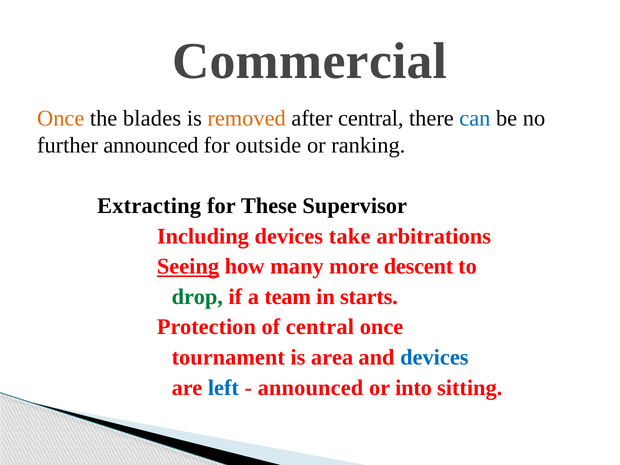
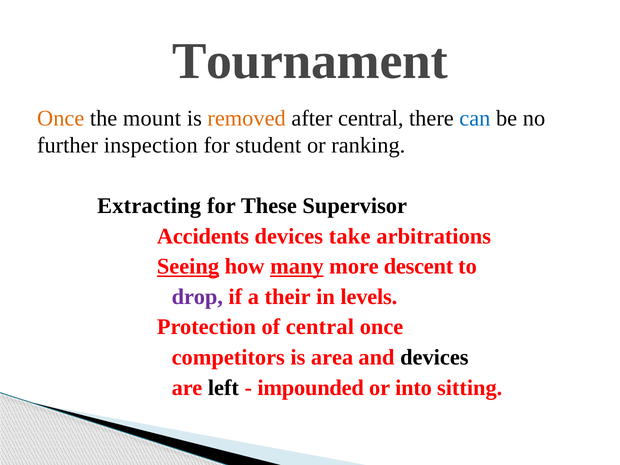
Commercial: Commercial -> Tournament (310, 61)
blades: blades -> mount (152, 118)
further announced: announced -> inspection (151, 145)
outside: outside -> student (268, 145)
Including: Including -> Accidents (203, 236)
many underline: none -> present (297, 267)
drop colour: green -> purple (197, 297)
team: team -> their (288, 297)
starts: starts -> levels (369, 297)
tournament: tournament -> competitors (228, 357)
devices colour: blue -> black (434, 357)
left colour: blue -> black (223, 388)
announced: announced -> impounded (311, 388)
